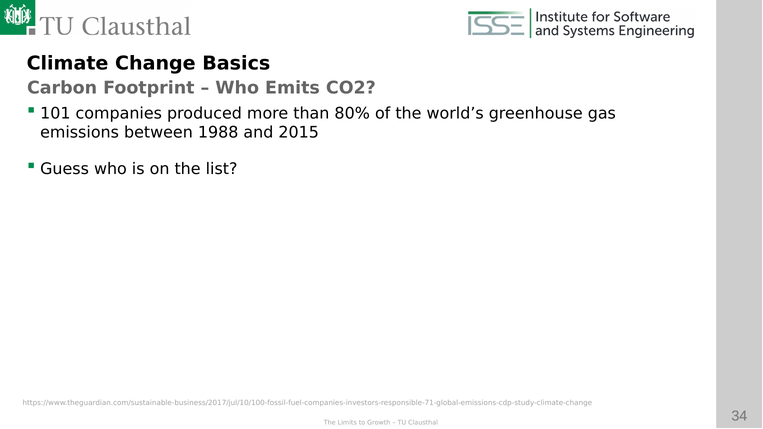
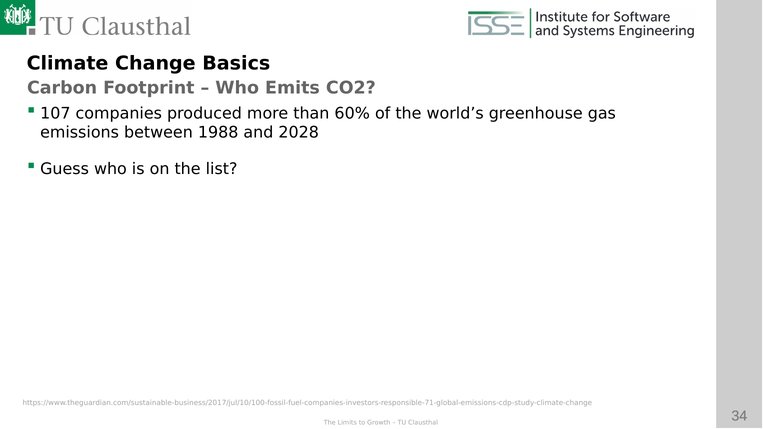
101: 101 -> 107 (55, 114)
80%: 80% -> 60% (352, 114)
2015: 2015 -> 2028 (299, 133)
